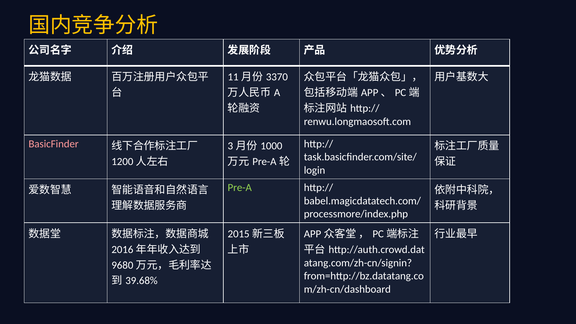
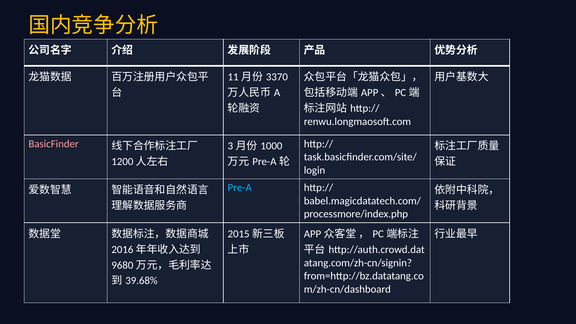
Pre-A colour: light green -> light blue (240, 188)
